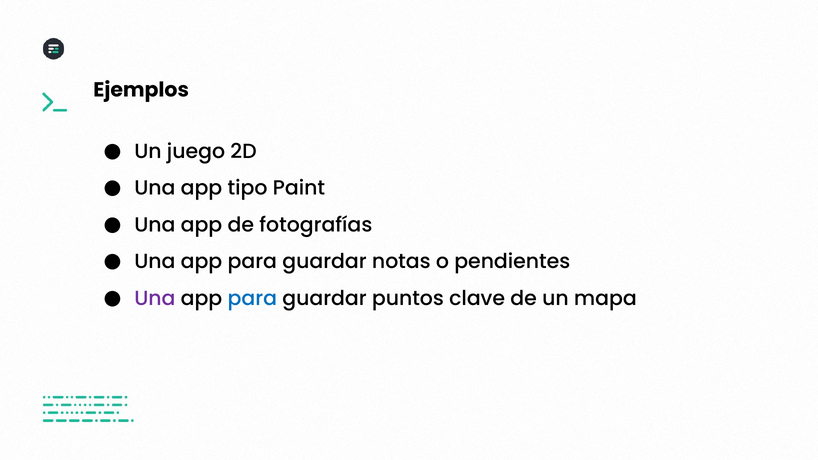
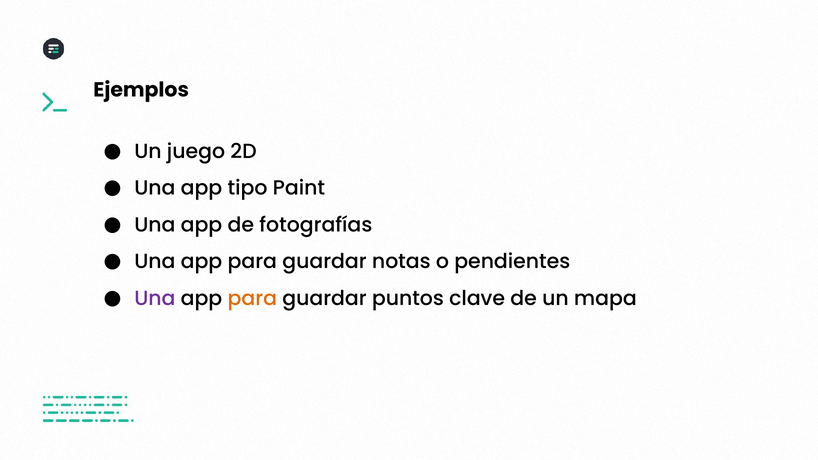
para colour: blue -> orange (252, 299)
